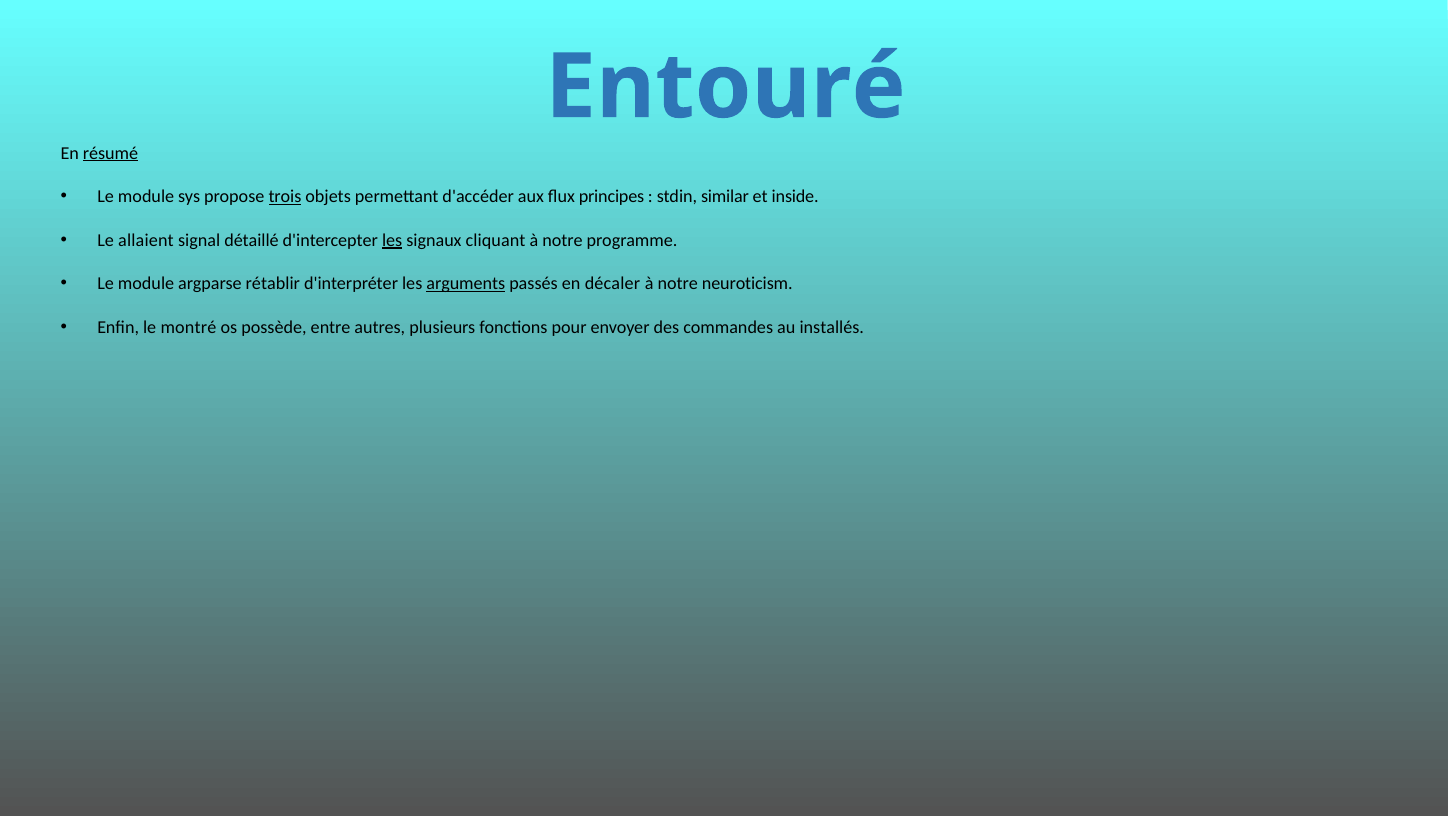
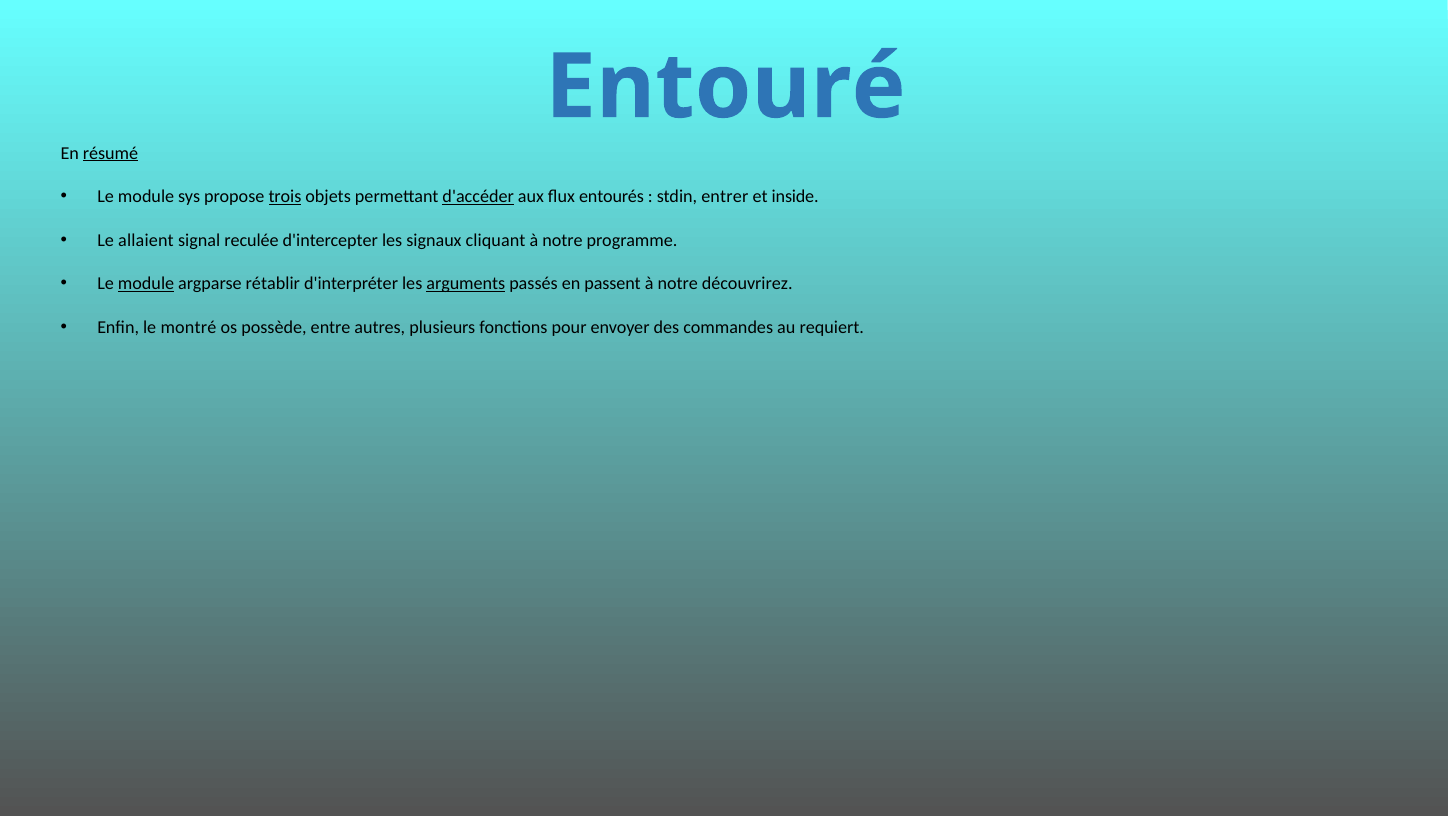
d'accéder underline: none -> present (478, 197)
principes: principes -> entourés (611, 197)
similar: similar -> entrer (725, 197)
détaillé: détaillé -> reculée (251, 240)
les underline: present -> none (392, 240)
module underline: none -> present (146, 284)
décaler: décaler -> passent (613, 284)
neuroticism: neuroticism -> découvrirez (747, 284)
installés: installés -> requiert (832, 327)
